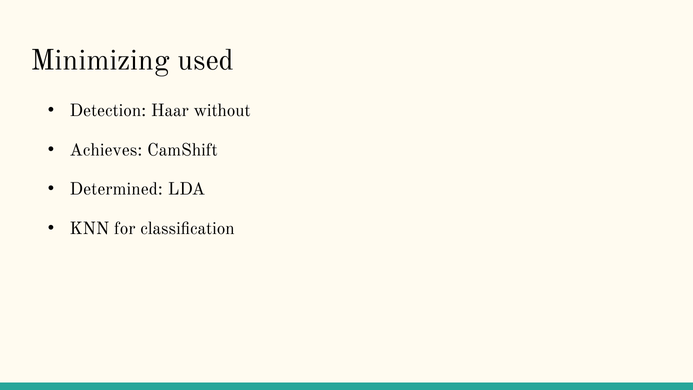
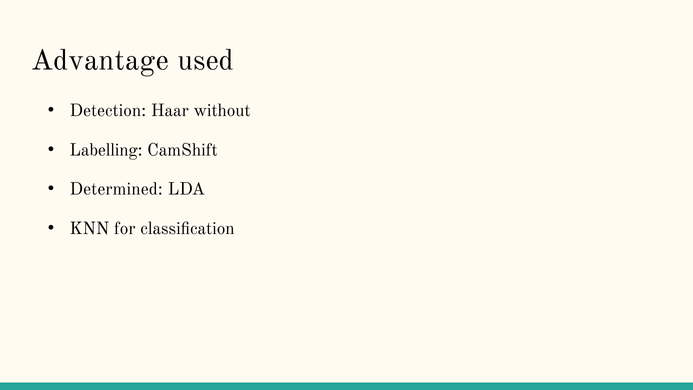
Minimizing: Minimizing -> Advantage (100, 60)
Achieves: Achieves -> Labelling (106, 150)
